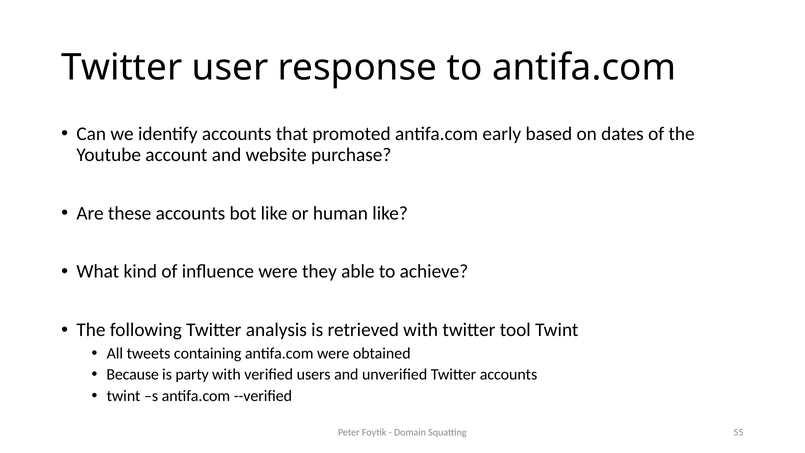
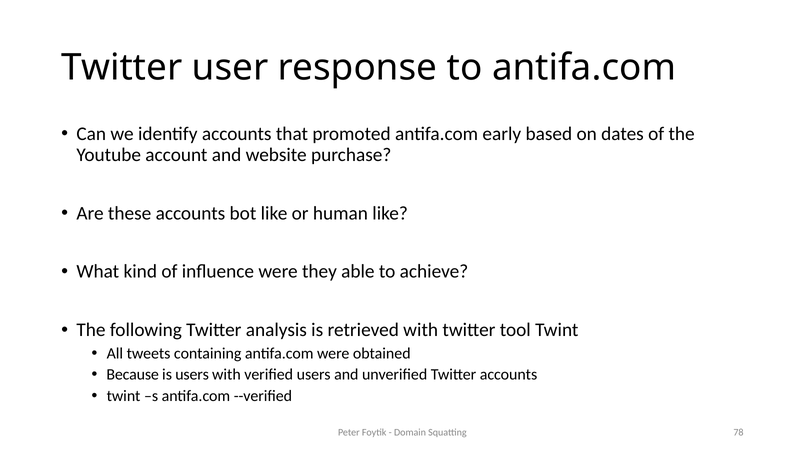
is party: party -> users (192, 374)
55: 55 -> 78 (739, 432)
